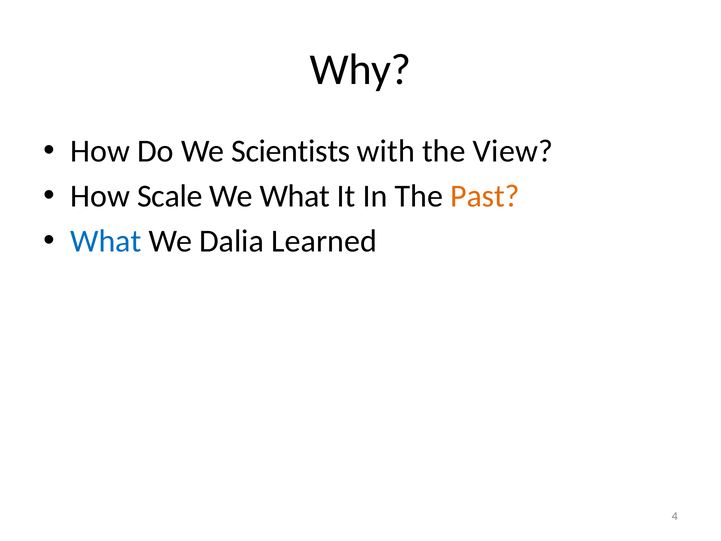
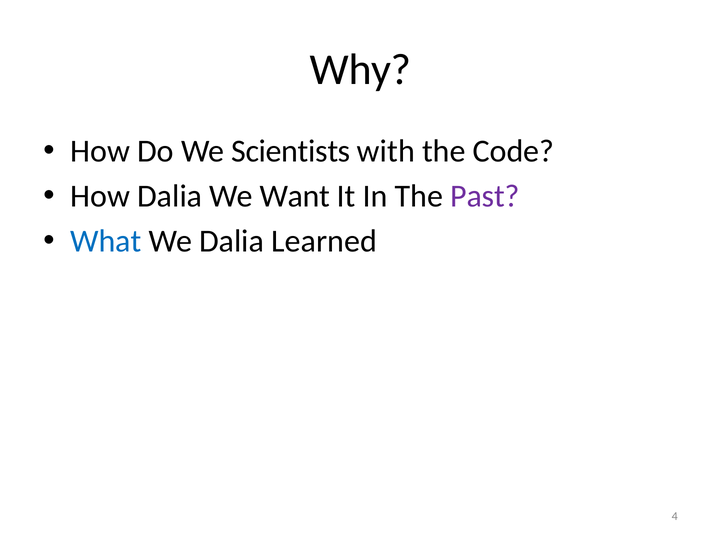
View: View -> Code (513, 151)
How Scale: Scale -> Dalia (170, 196)
We What: What -> Want (295, 196)
Past colour: orange -> purple (485, 196)
